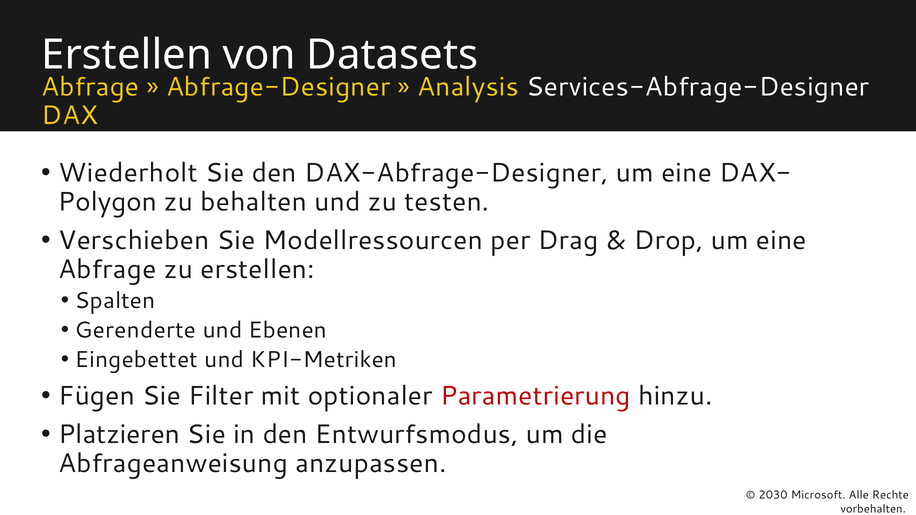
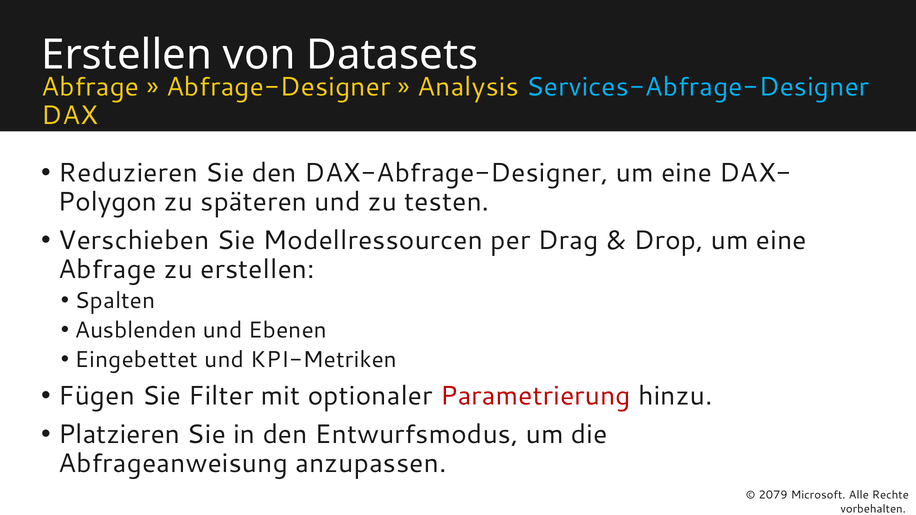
Services-Abfrage-Designer colour: white -> light blue (698, 87)
Wiederholt: Wiederholt -> Reduzieren (128, 173)
behalten: behalten -> späteren (254, 202)
Gerenderte: Gerenderte -> Ausblenden (136, 330)
2030: 2030 -> 2079 (773, 495)
